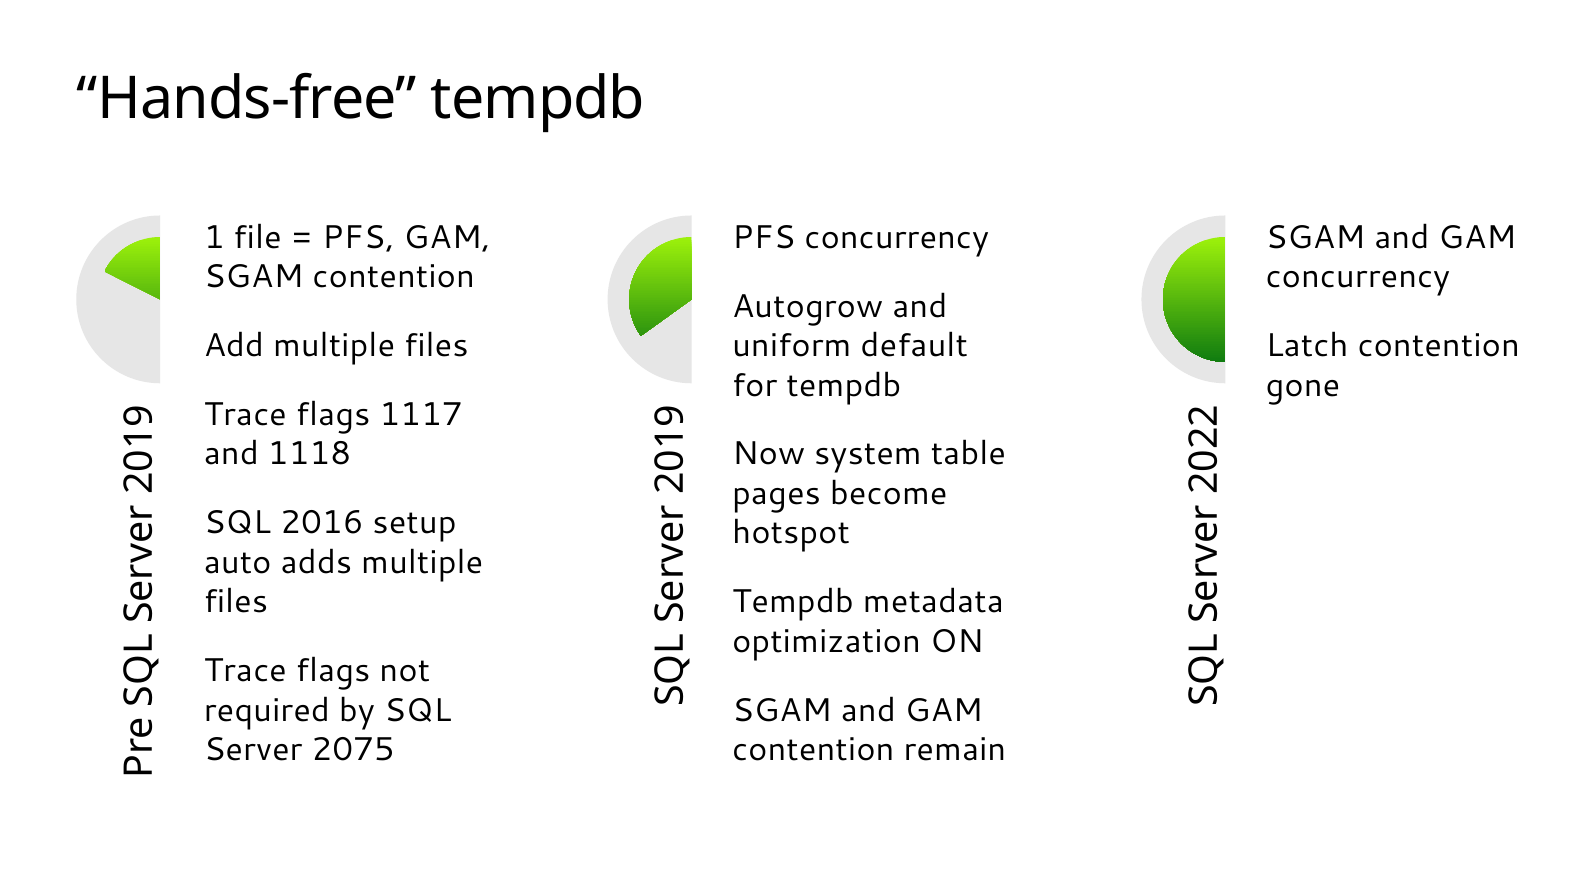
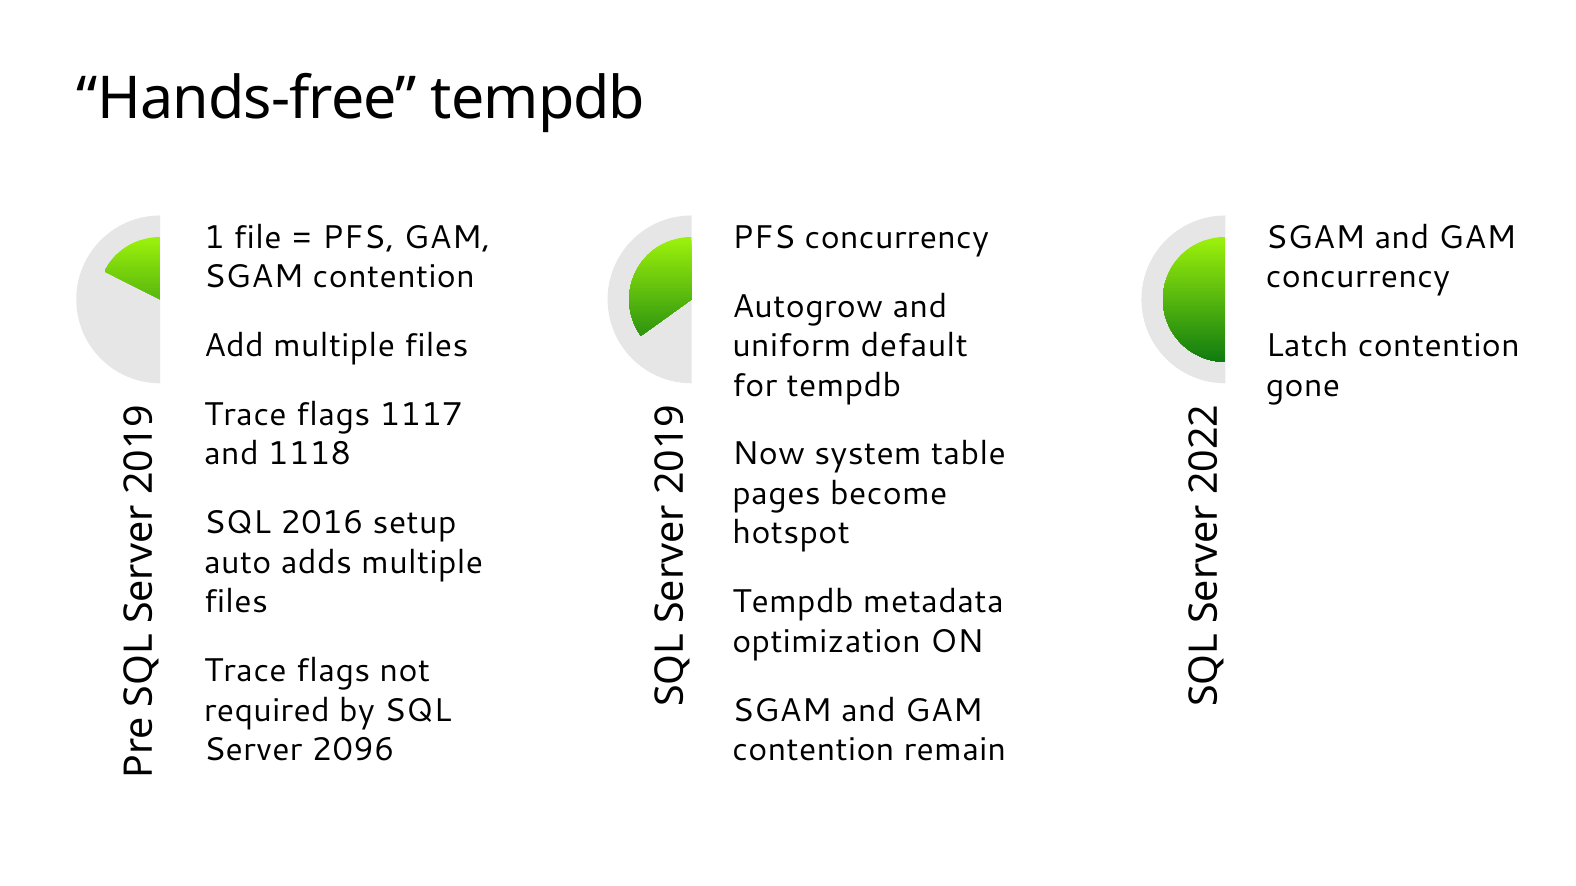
2075: 2075 -> 2096 (353, 750)
